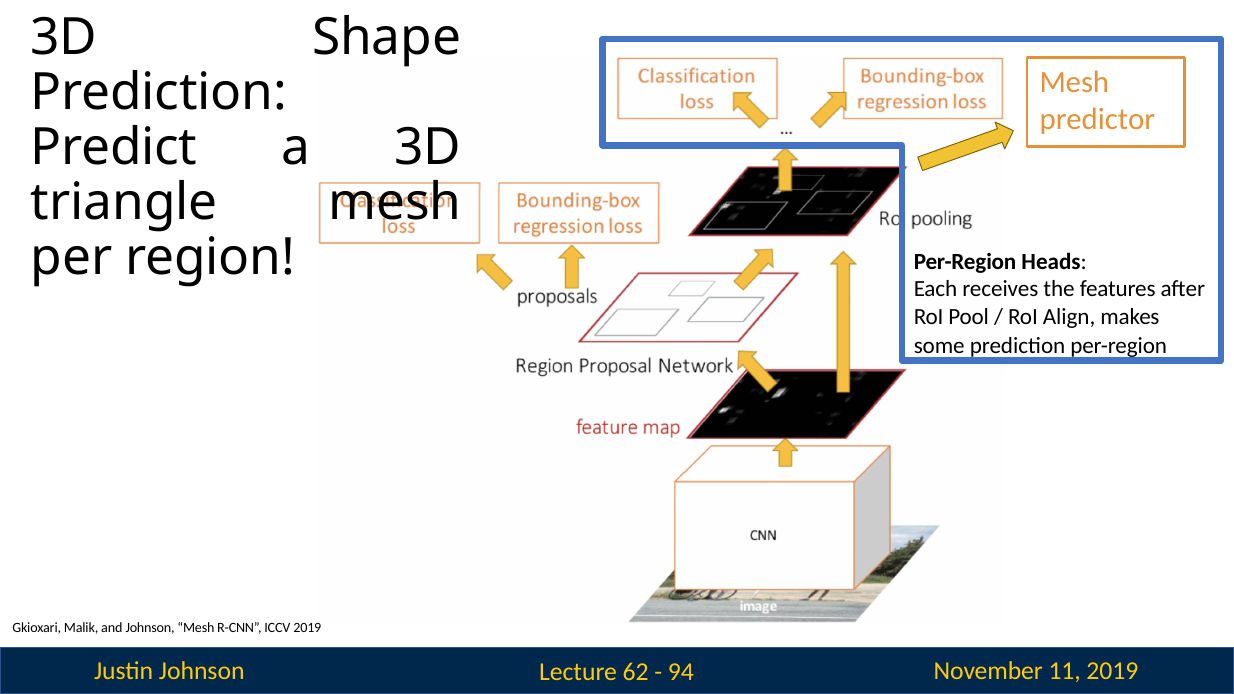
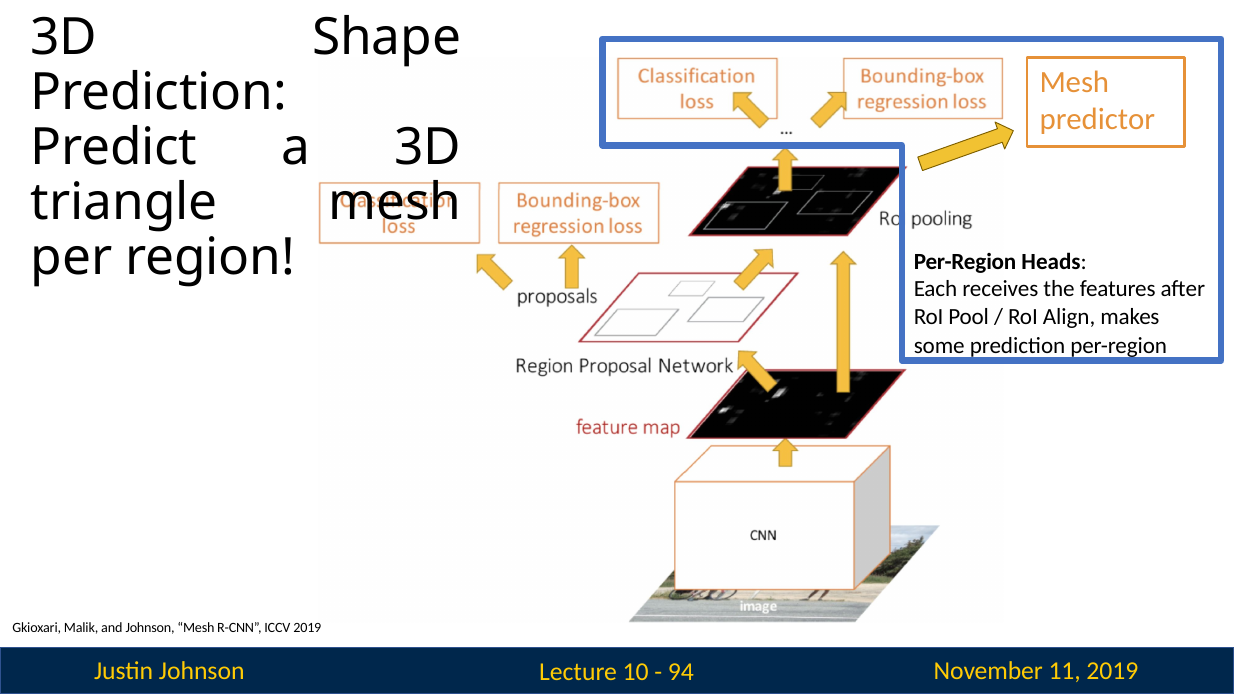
62: 62 -> 10 (636, 672)
